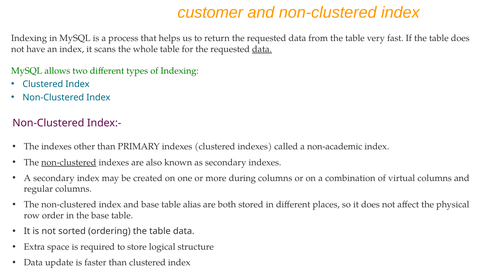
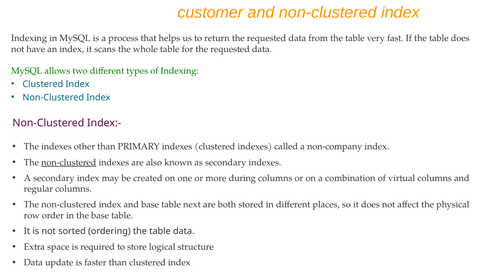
data underline: present -> none (262, 49)
non-academic: non-academic -> non-company (335, 147)
alias: alias -> next (192, 205)
